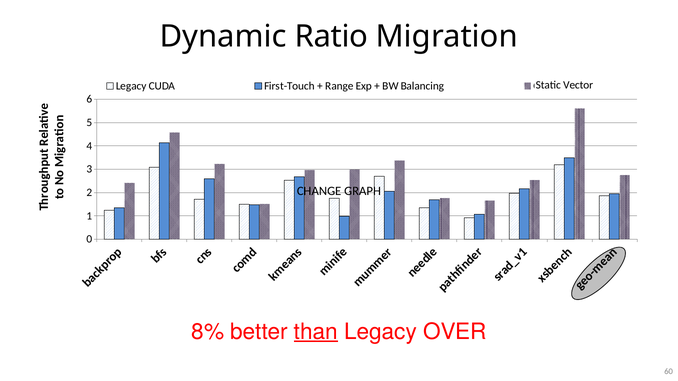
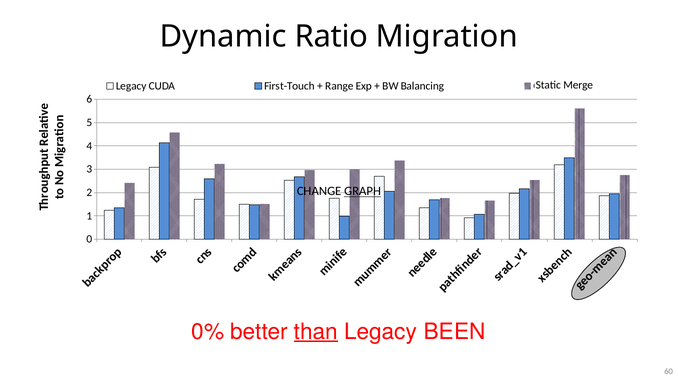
Vector: Vector -> Merge (578, 85)
GRAPH underline: none -> present (363, 191)
8%: 8% -> 0% (208, 332)
OVER: OVER -> BEEN (455, 332)
